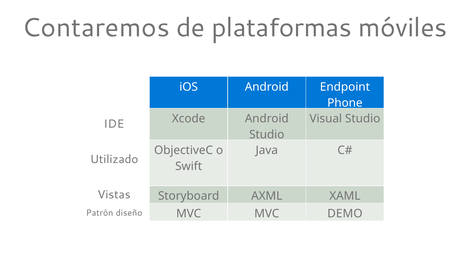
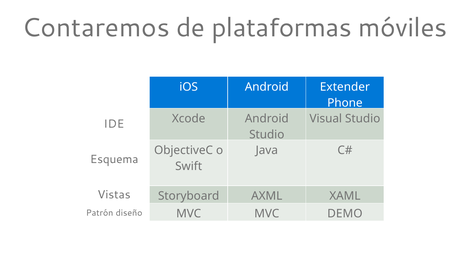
Endpoint: Endpoint -> Extender (345, 87)
Utilizado: Utilizado -> Esquema (114, 159)
